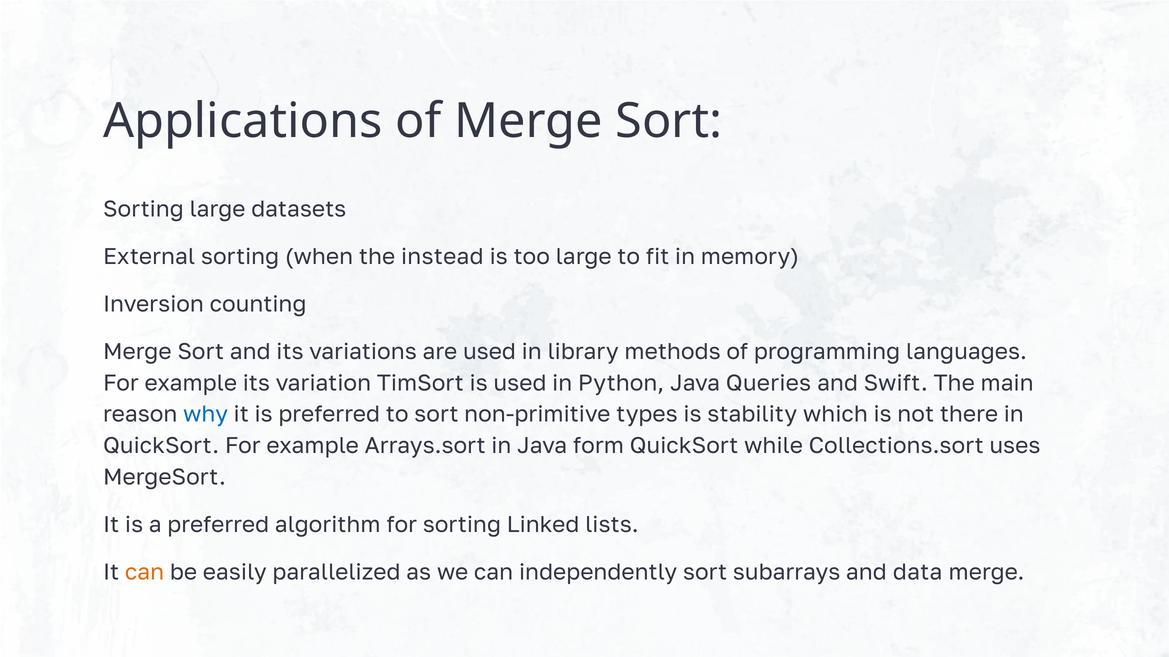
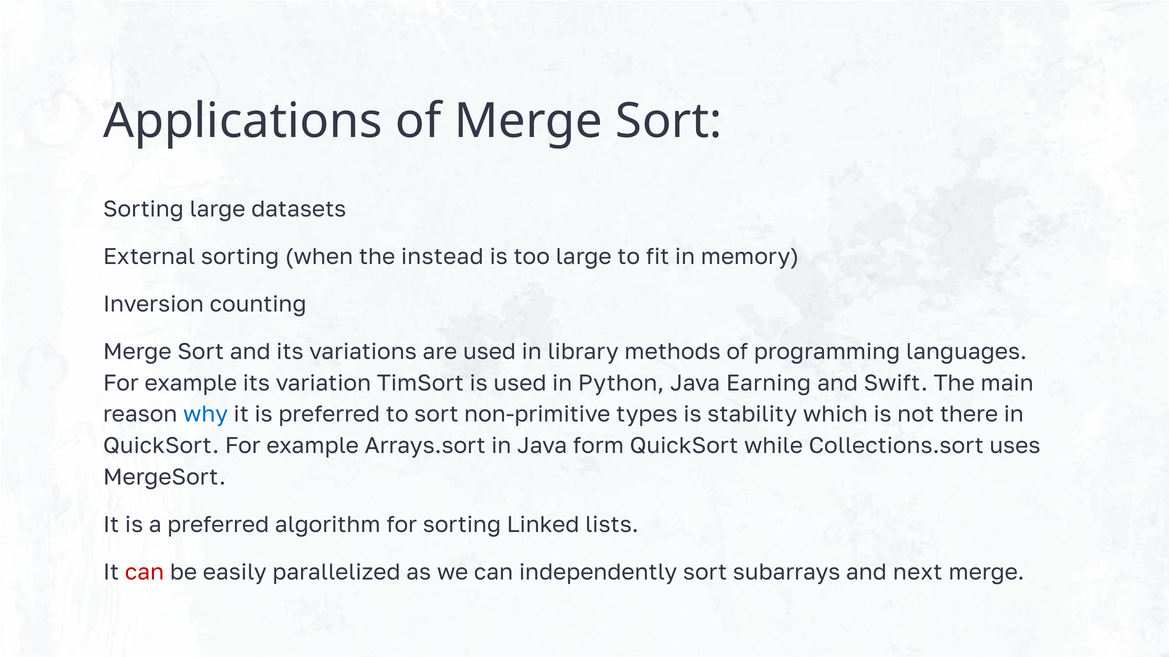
Queries: Queries -> Earning (769, 383)
can colour: orange -> red (145, 573)
data: data -> next (918, 573)
